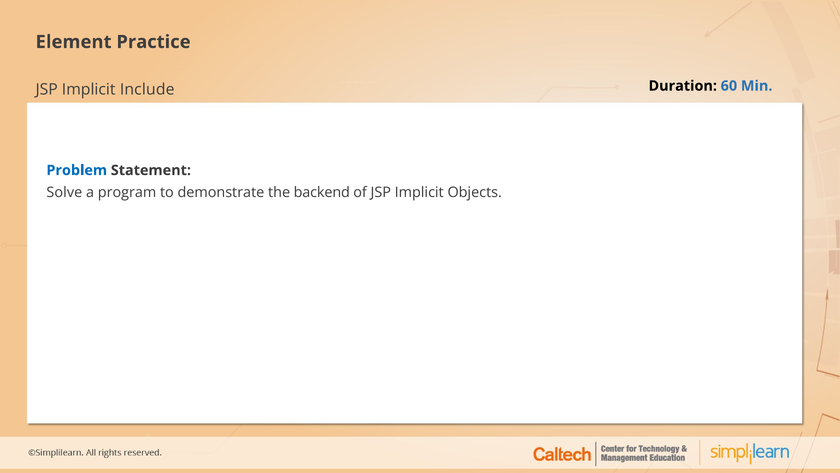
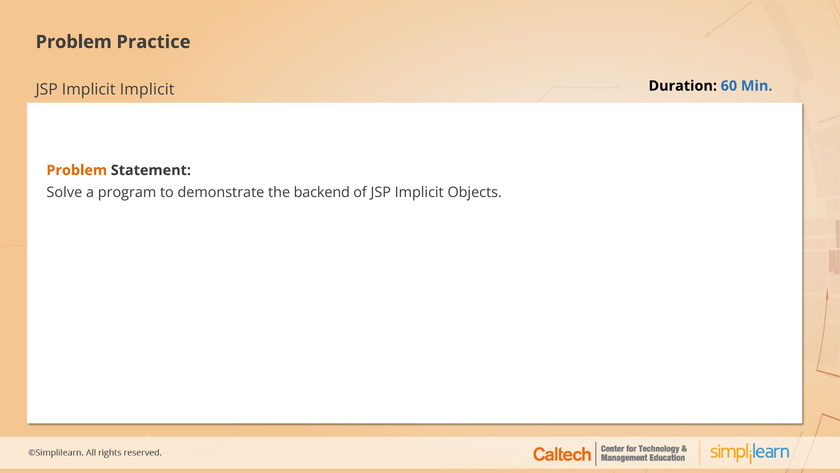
Element: Element -> Problem (74, 42)
Implicit Include: Include -> Implicit (147, 89)
Problem colour: blue -> orange (77, 170)
